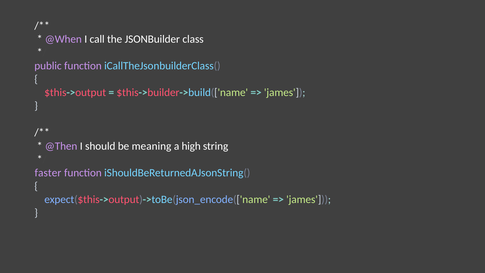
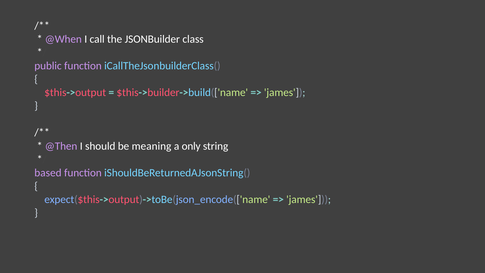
high: high -> only (191, 146)
faster: faster -> based (48, 173)
